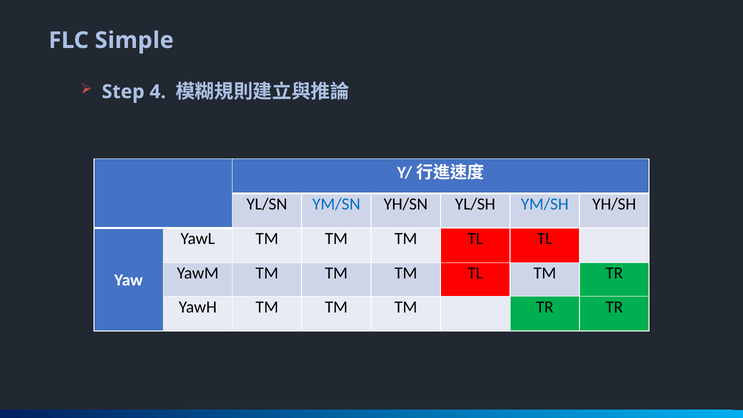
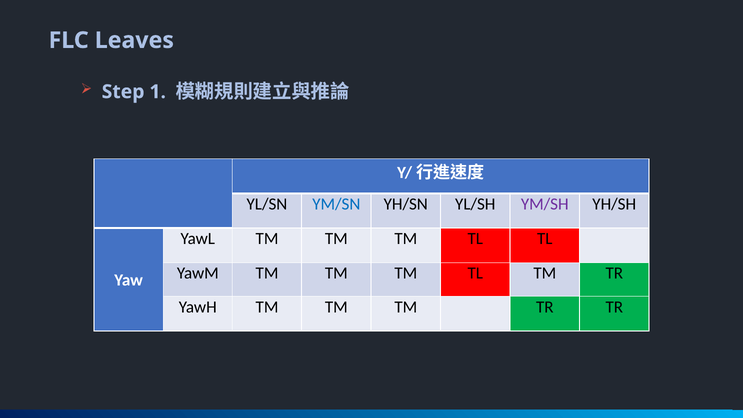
Simple: Simple -> Leaves (134, 40)
4: 4 -> 1 (158, 92)
YM/SH colour: blue -> purple (545, 204)
